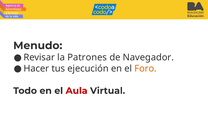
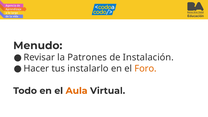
Navegador: Navegador -> Instalación (148, 57)
ejecución: ejecución -> instalarlo (88, 69)
Aula colour: red -> orange (77, 91)
